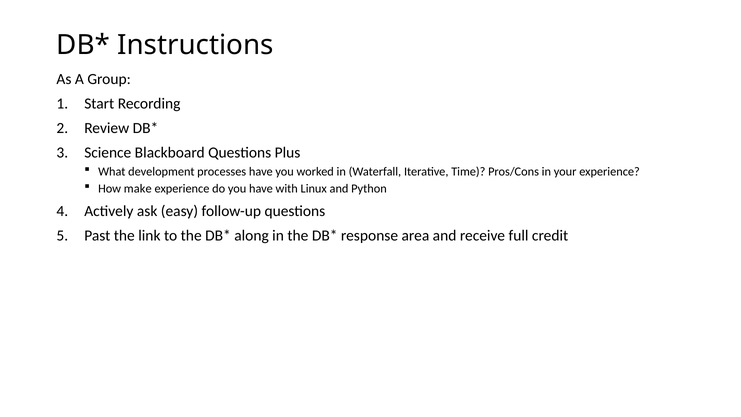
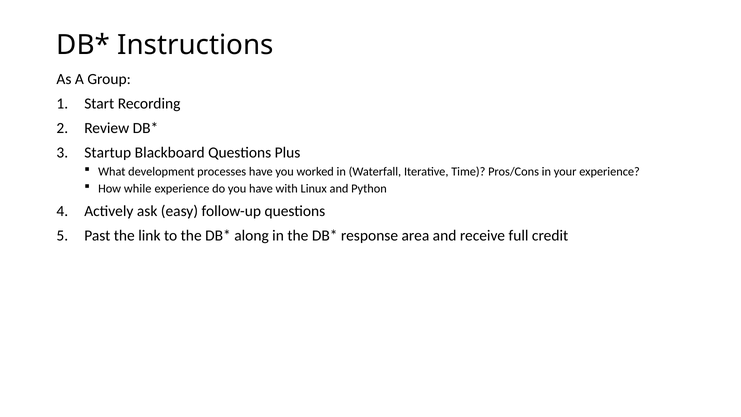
Science: Science -> Startup (108, 153)
make: make -> while (138, 189)
